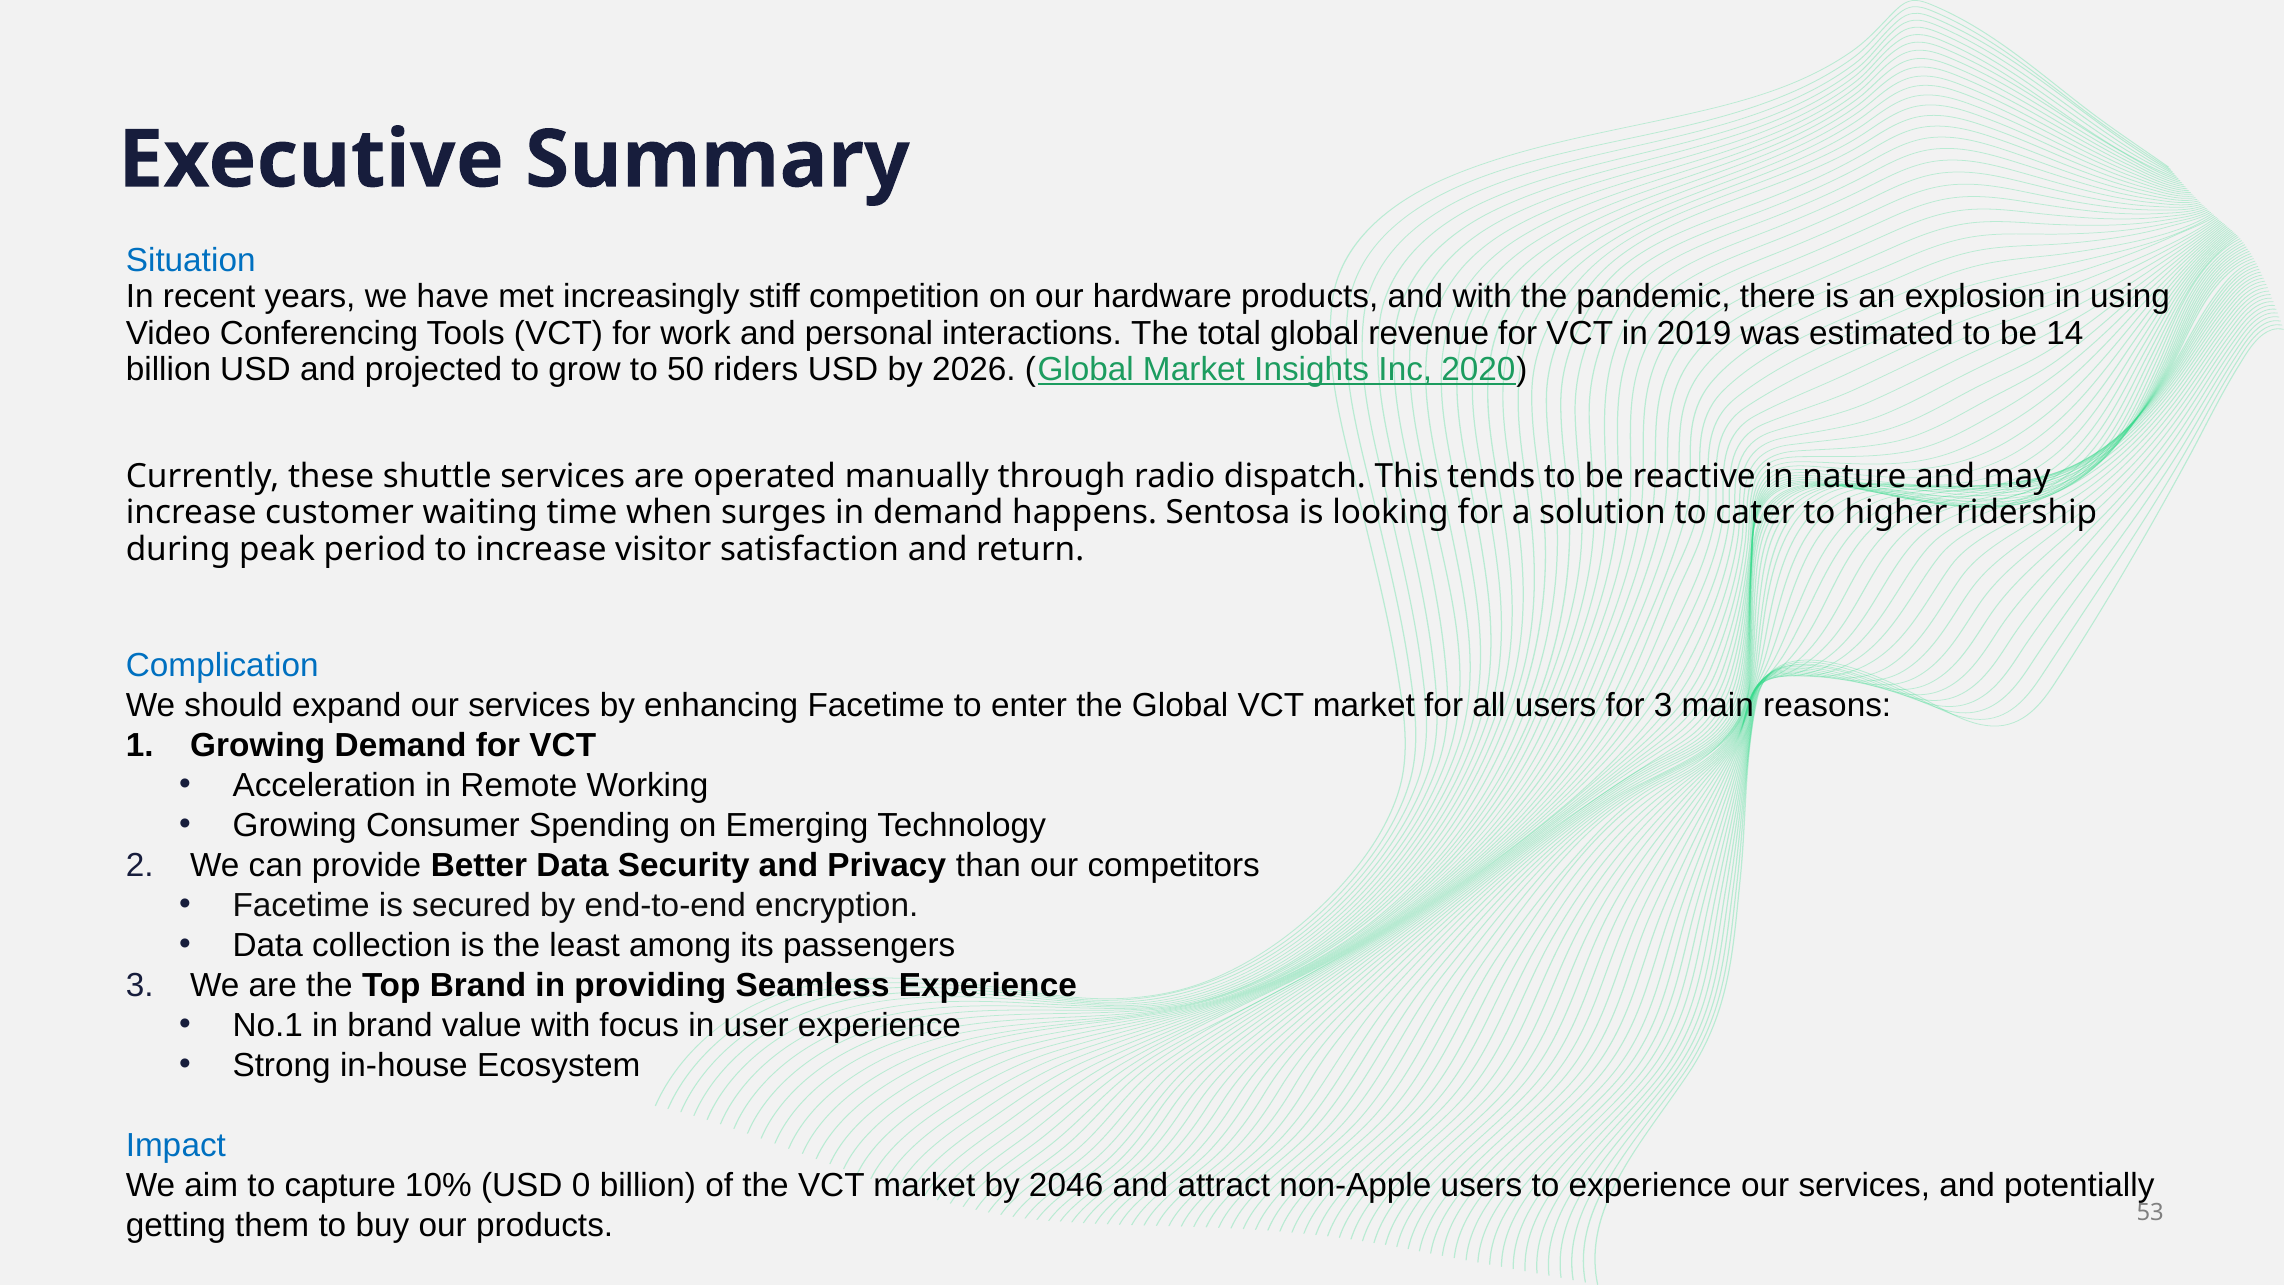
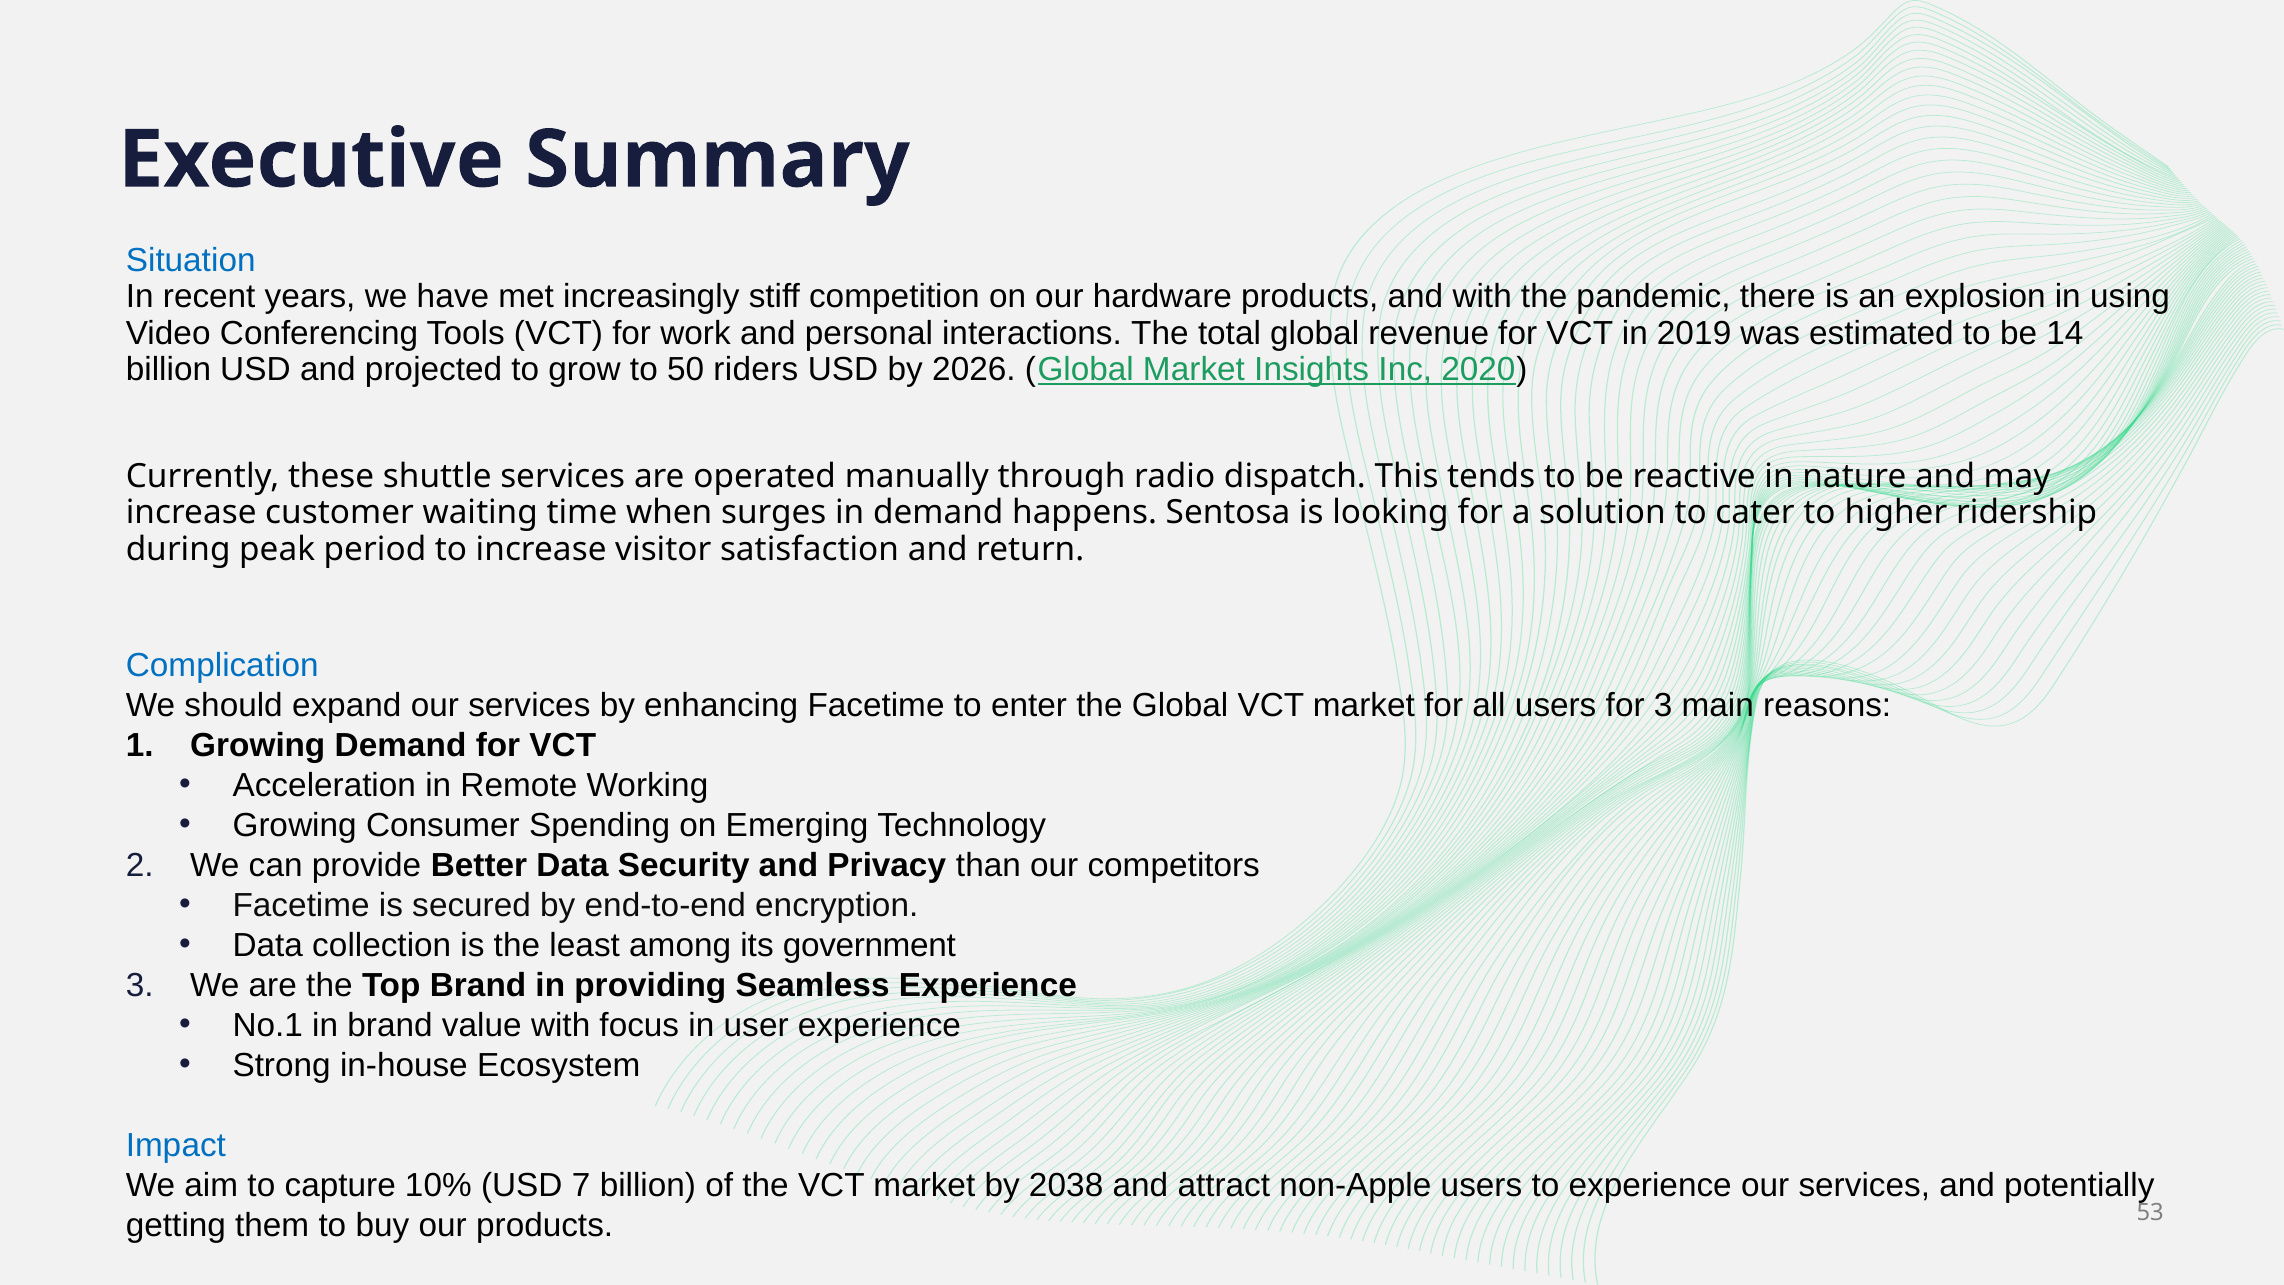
passengers: passengers -> government (869, 945)
0: 0 -> 7 (581, 1185)
2046: 2046 -> 2038 (1066, 1185)
